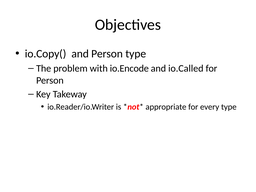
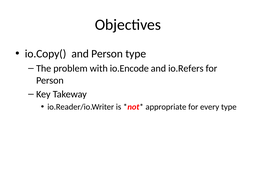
io.Called: io.Called -> io.Refers (186, 68)
